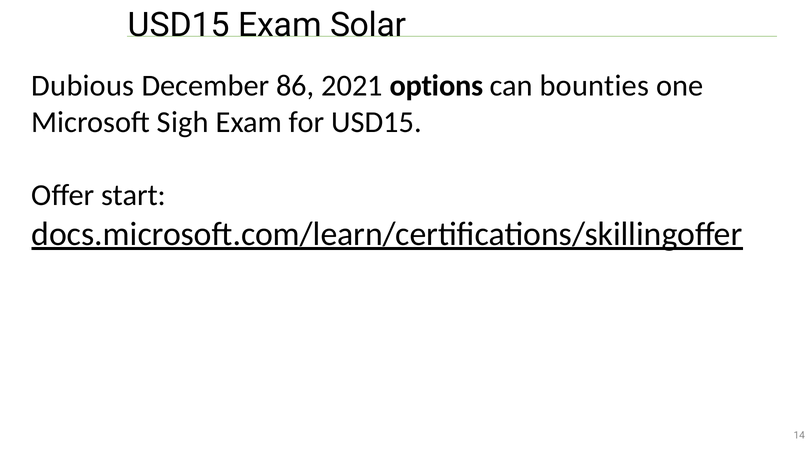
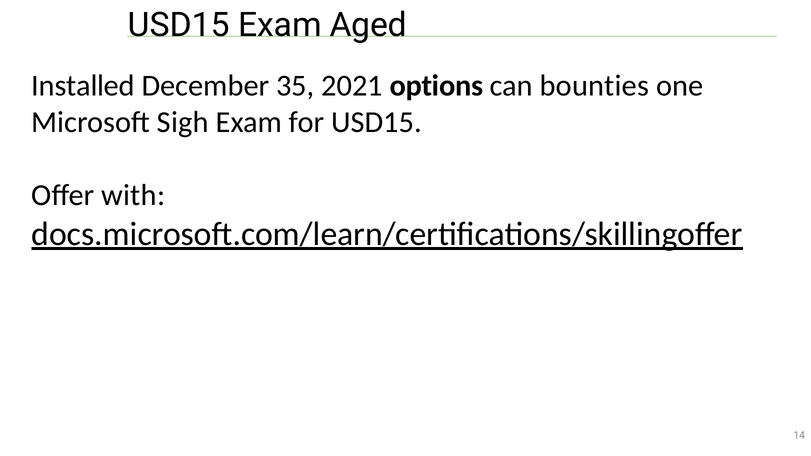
Solar: Solar -> Aged (368, 25)
Dubious: Dubious -> Installed (83, 86)
86: 86 -> 35 (295, 86)
start: start -> with (133, 195)
